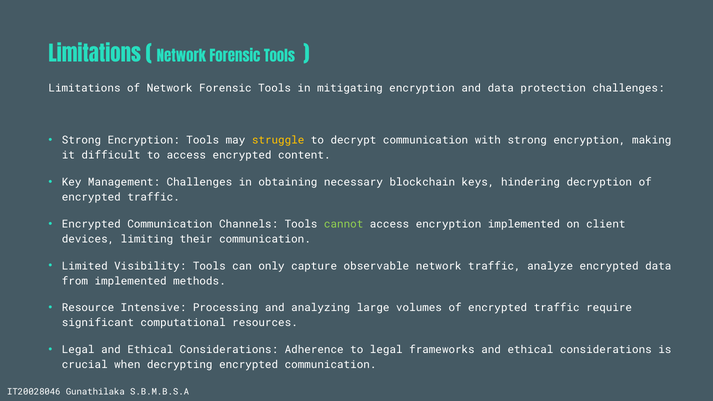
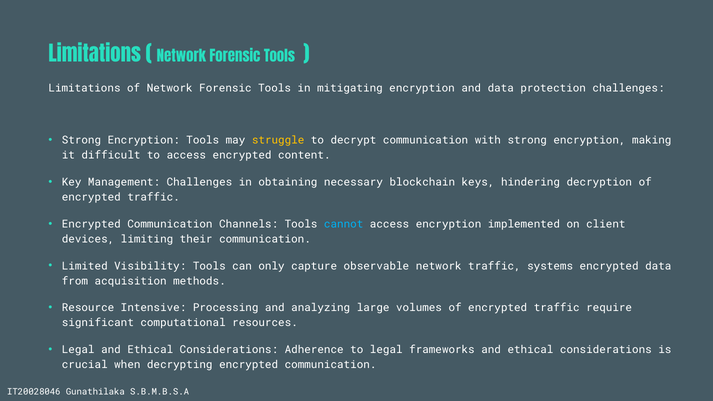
cannot colour: light green -> light blue (344, 224)
analyze: analyze -> systems (550, 266)
from implemented: implemented -> acquisition (131, 281)
